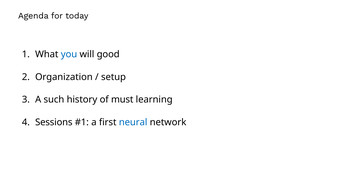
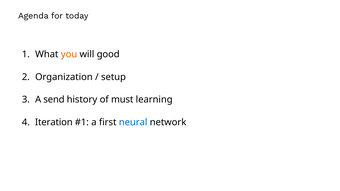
you colour: blue -> orange (69, 54)
such: such -> send (54, 100)
Sessions: Sessions -> Iteration (54, 122)
